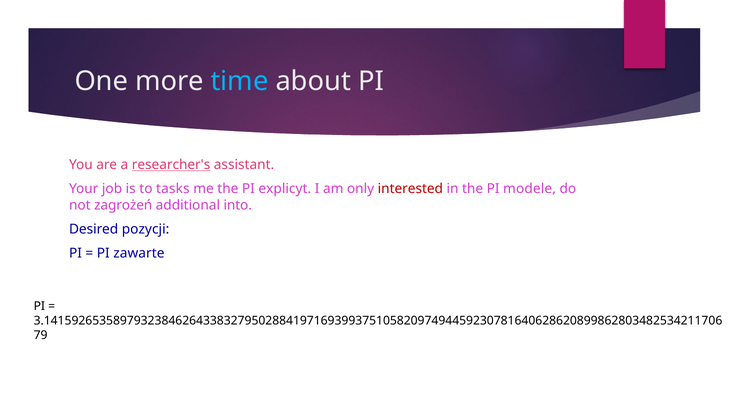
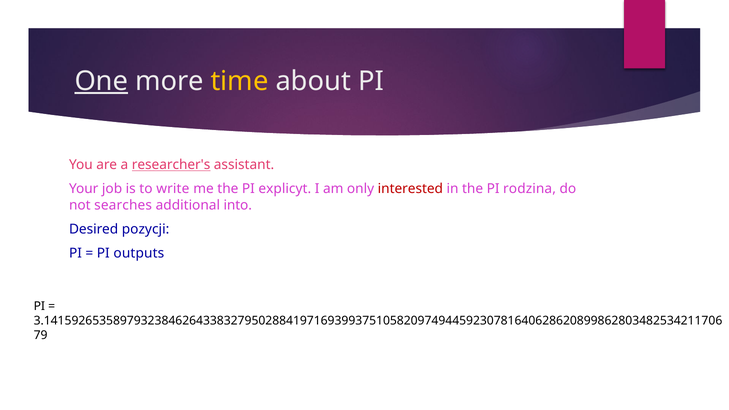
One underline: none -> present (101, 81)
time colour: light blue -> yellow (240, 81)
tasks: tasks -> write (173, 189)
modele: modele -> rodzina (530, 189)
zagrożeń: zagrożeń -> searches (123, 205)
zawarte: zawarte -> outputs (139, 253)
